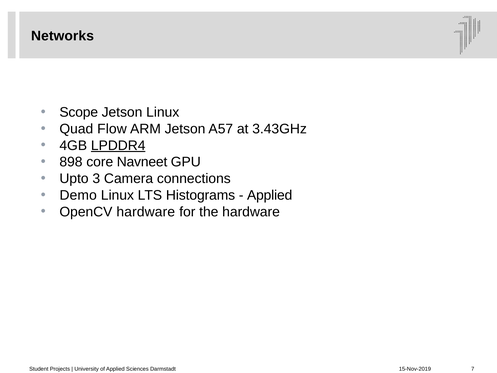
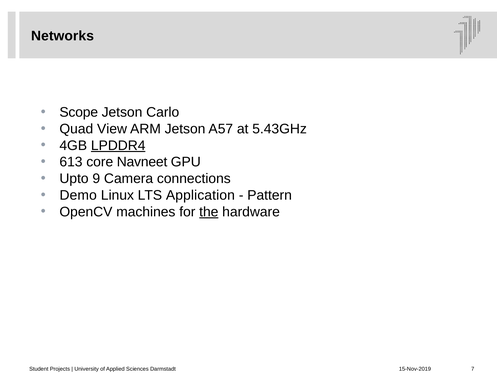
Jetson Linux: Linux -> Carlo (163, 112)
Flow: Flow -> View (112, 129)
3.43GHz: 3.43GHz -> 5.43GHz (280, 129)
898: 898 -> 613 (71, 162)
3: 3 -> 9 (96, 179)
Histograms: Histograms -> Application (200, 195)
Applied: Applied -> Pattern (270, 195)
OpenCV hardware: hardware -> machines (146, 212)
the underline: none -> present (209, 212)
